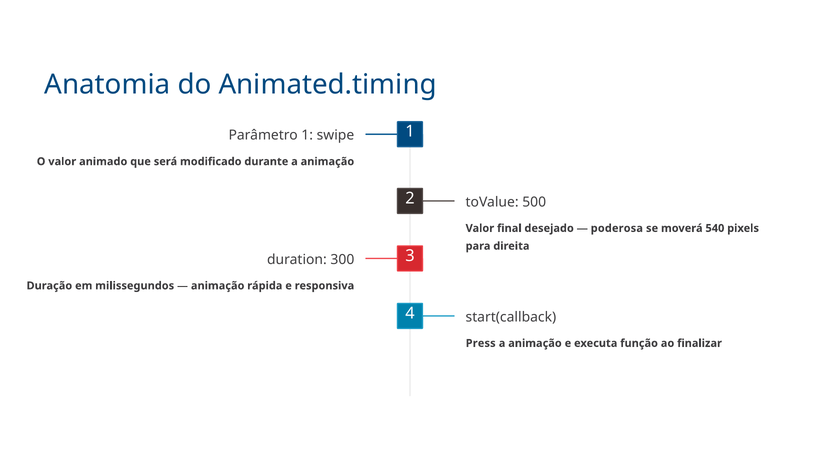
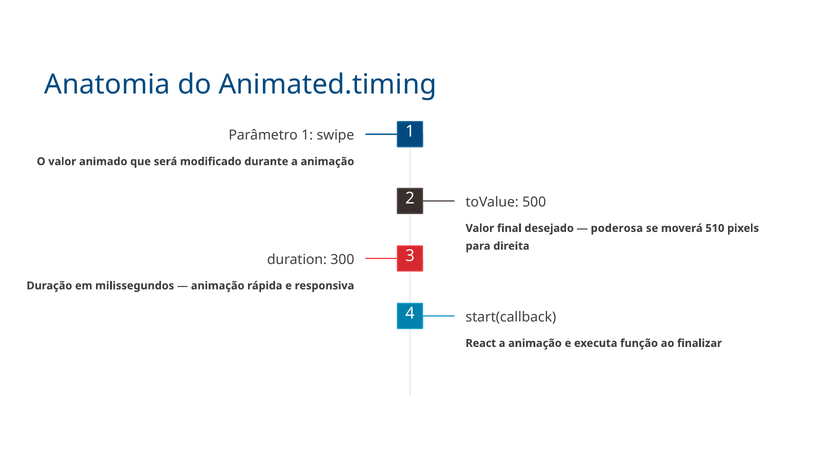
540: 540 -> 510 (715, 228)
Press: Press -> React (481, 343)
